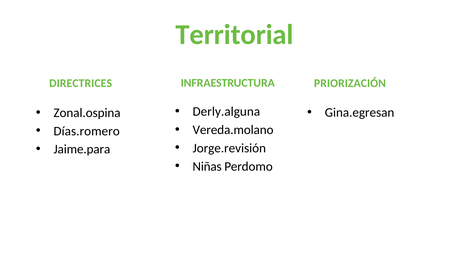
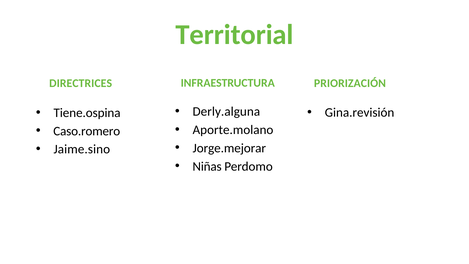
Gina.egresan: Gina.egresan -> Gina.revisión (360, 113)
Zonal.ospina: Zonal.ospina -> Tiene.ospina (87, 113)
Vereda.molano: Vereda.molano -> Aporte.molano (233, 130)
Días.romero: Días.romero -> Caso.romero (87, 131)
Jorge.revisión: Jorge.revisión -> Jorge.mejorar (229, 148)
Jaime.para: Jaime.para -> Jaime.sino (82, 149)
